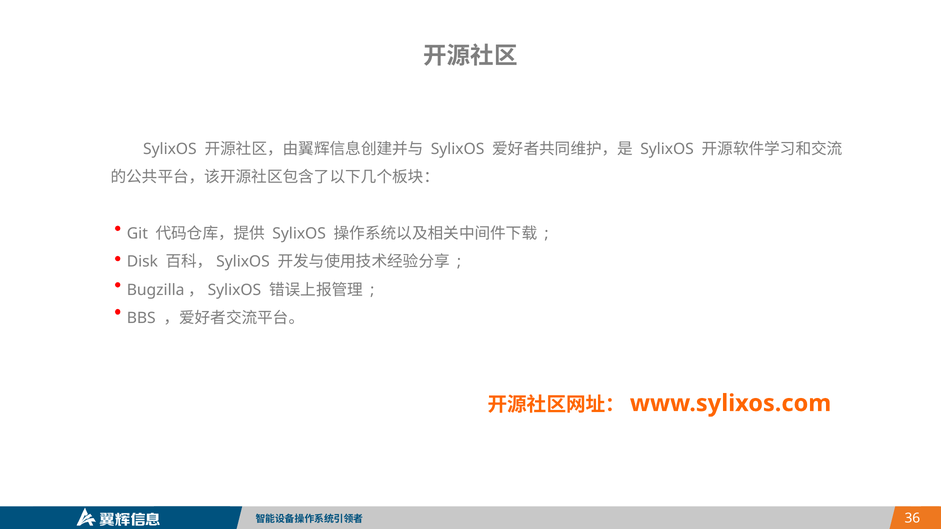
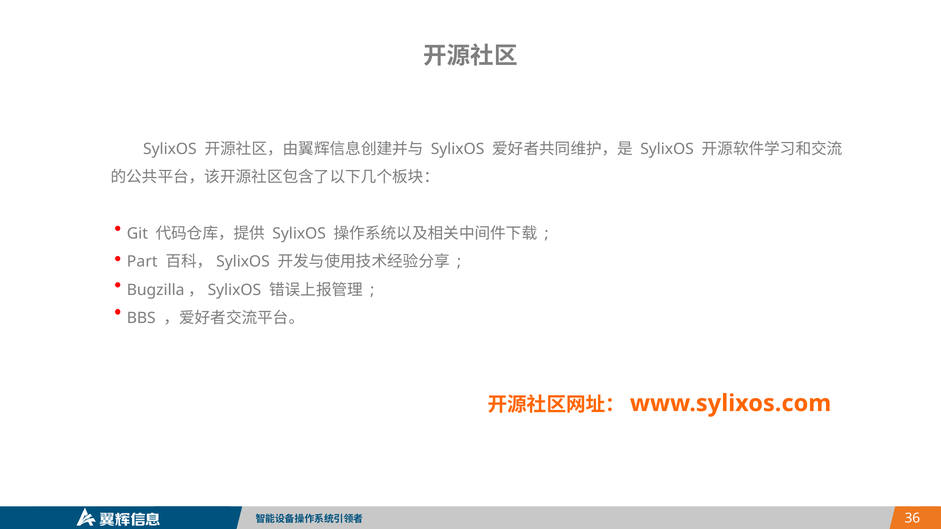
Disk: Disk -> Part (142, 262)
